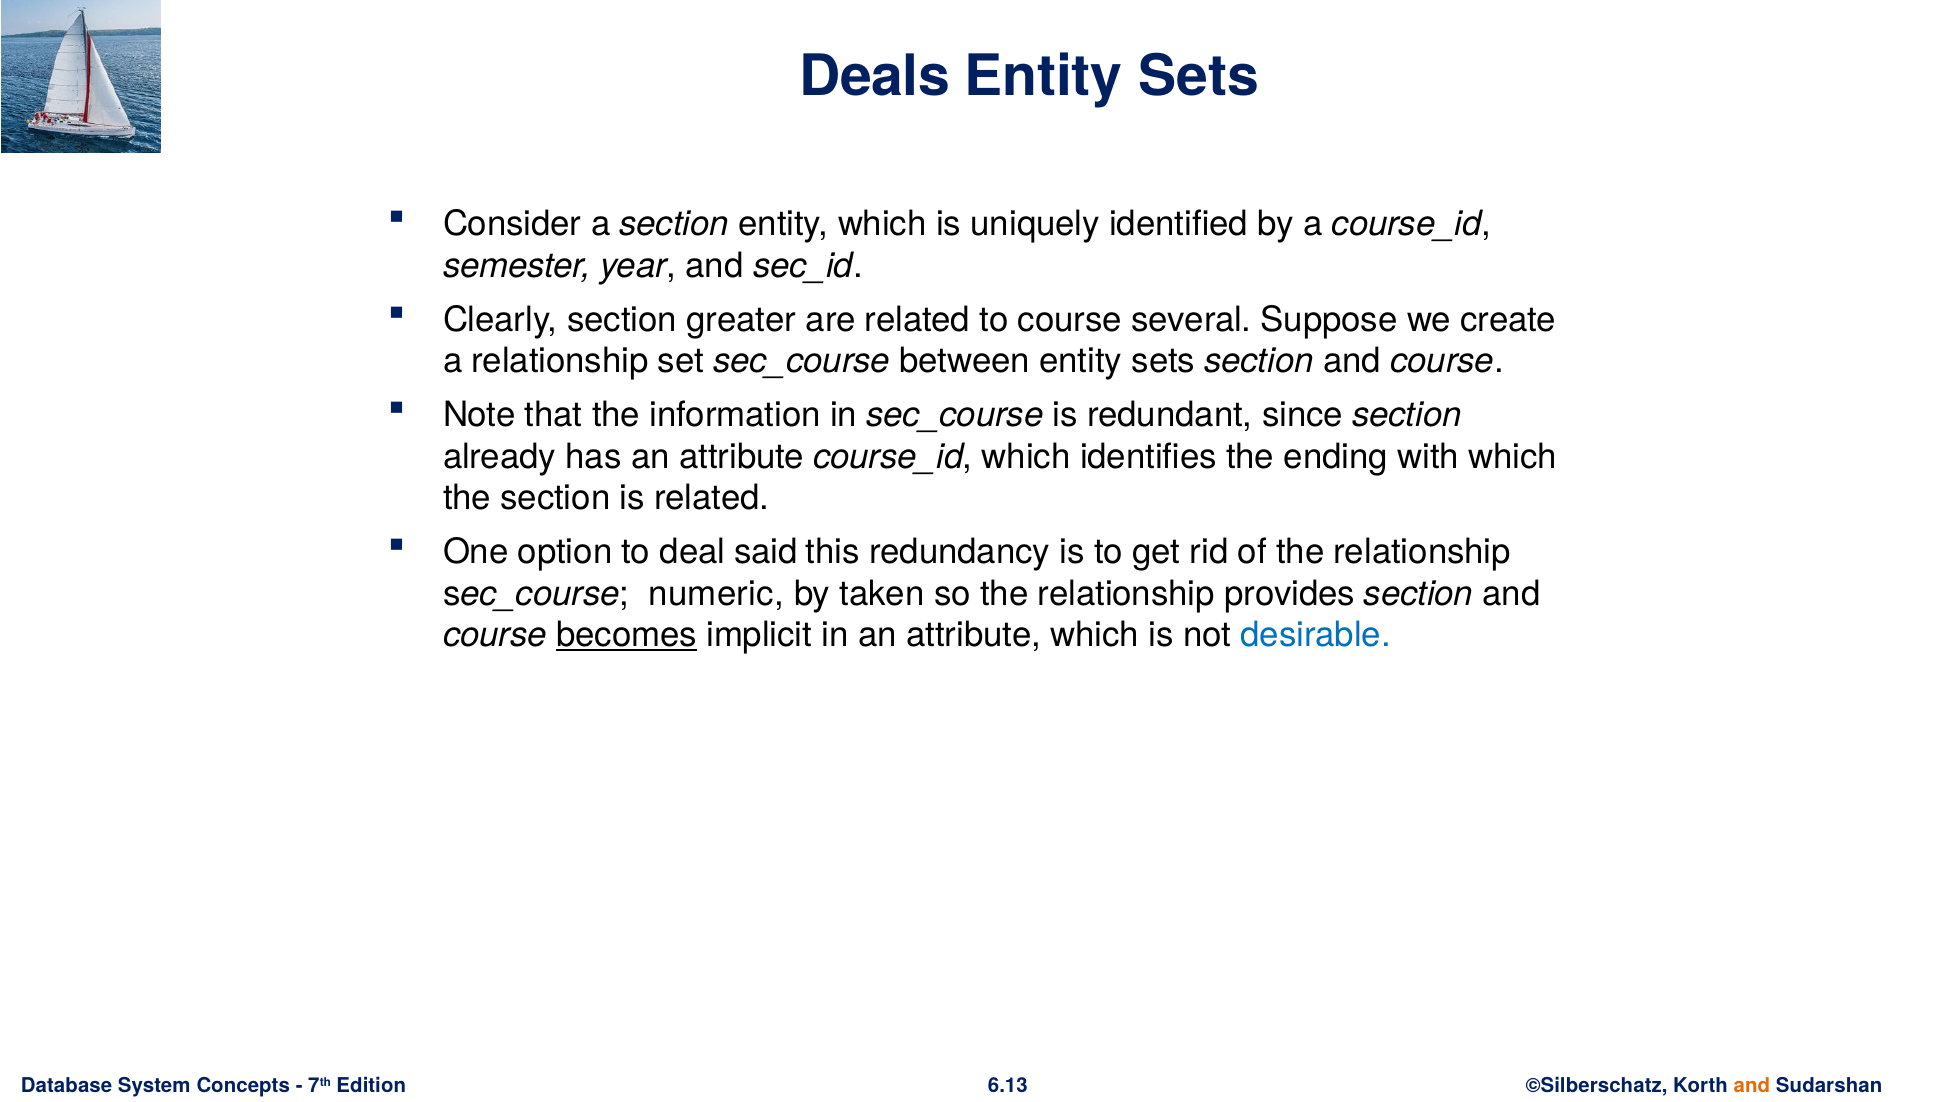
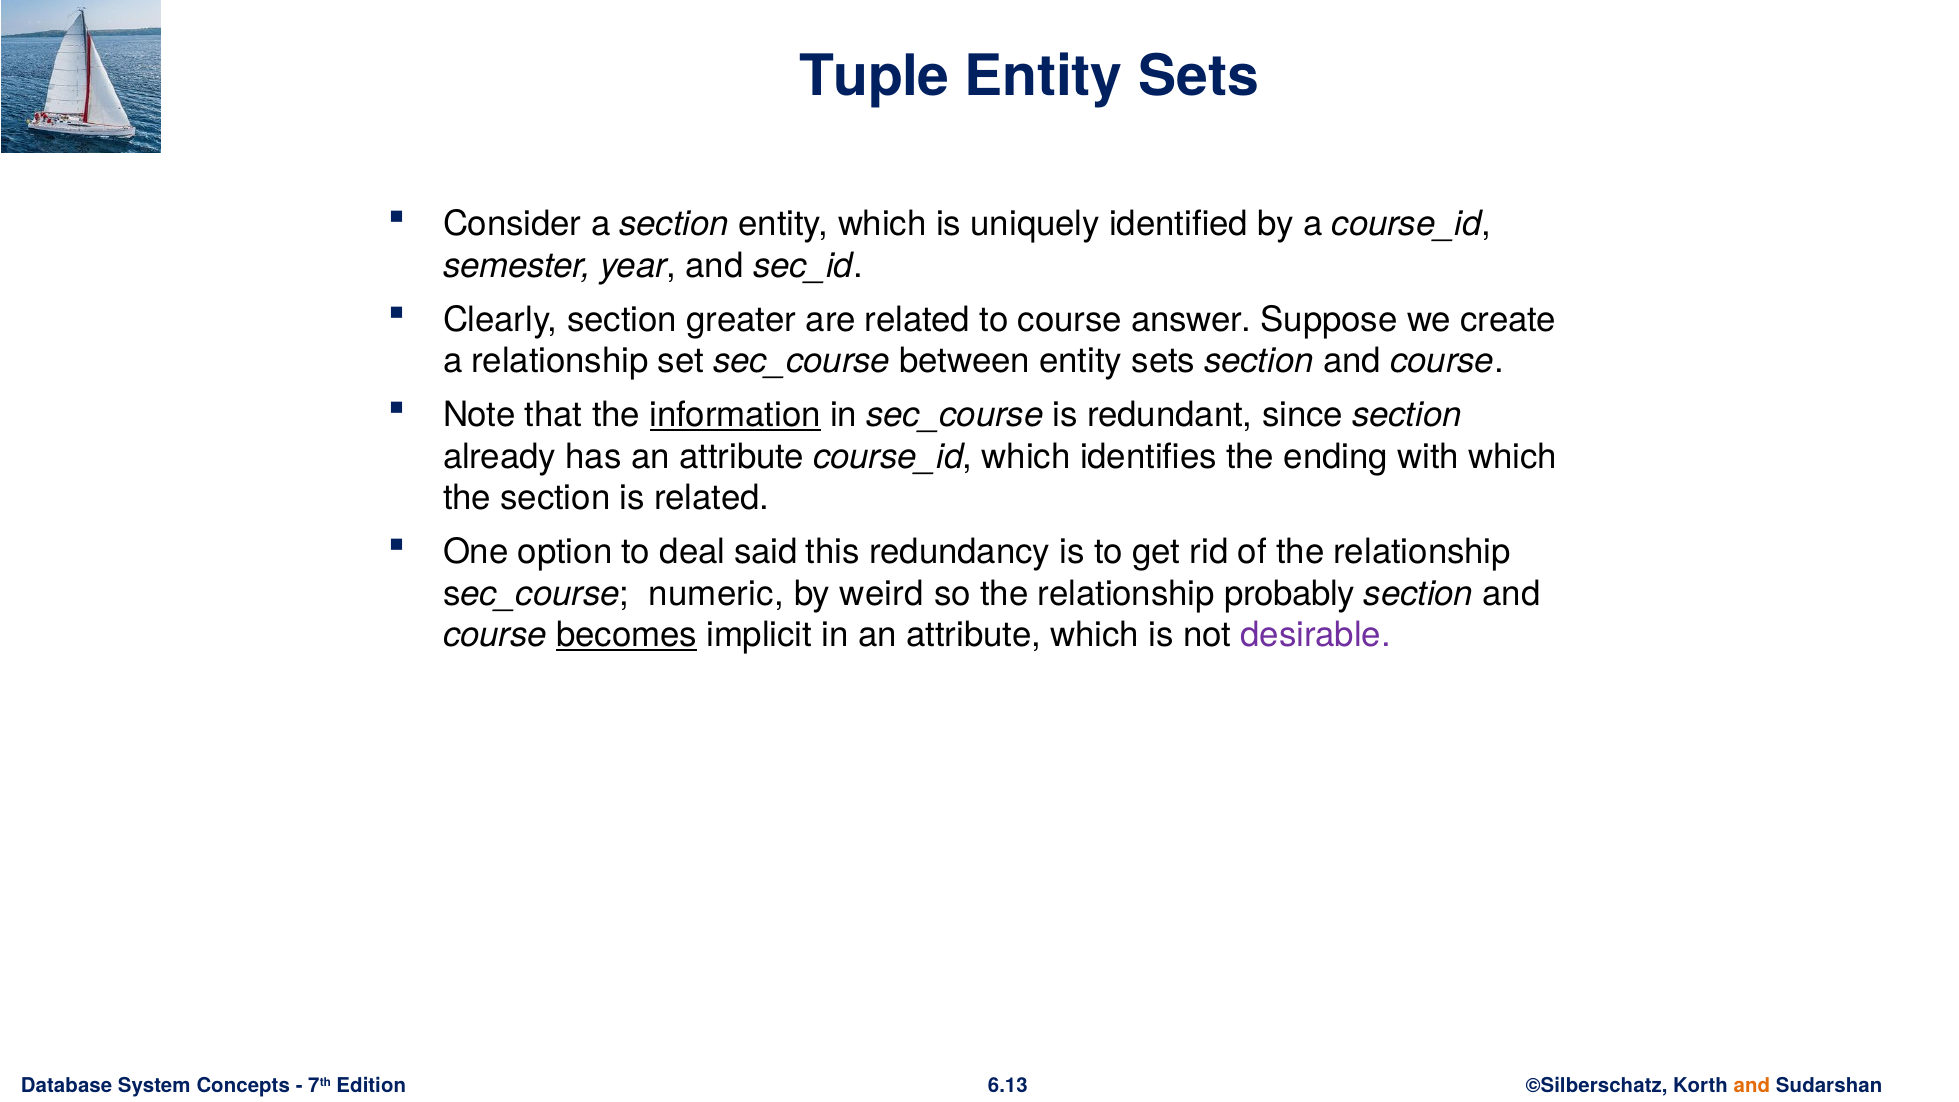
Deals: Deals -> Tuple (875, 77)
several: several -> answer (1192, 320)
information underline: none -> present (735, 415)
taken: taken -> weird (882, 594)
provides: provides -> probably (1290, 594)
desirable colour: blue -> purple (1316, 635)
